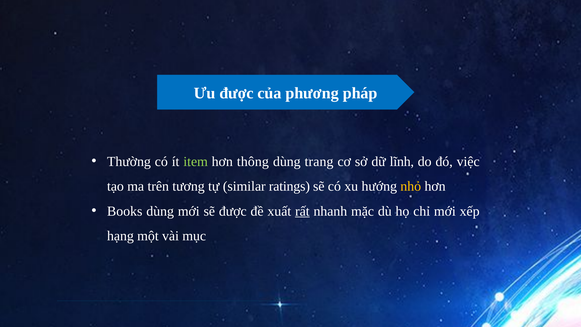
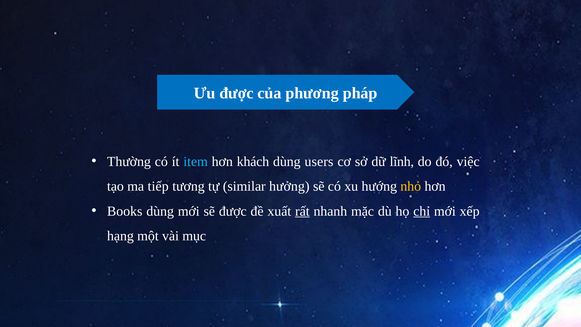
item colour: light green -> light blue (196, 161)
thông: thông -> khách (253, 161)
trang: trang -> users (319, 161)
trên: trên -> tiếp (158, 186)
ratings: ratings -> hưởng (289, 186)
chỉ underline: none -> present (422, 211)
